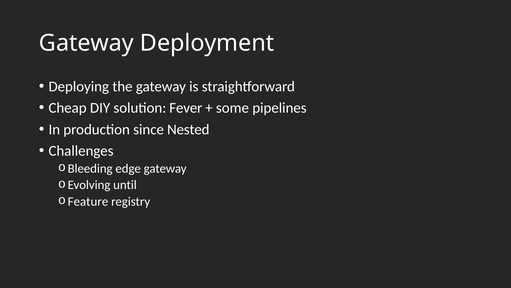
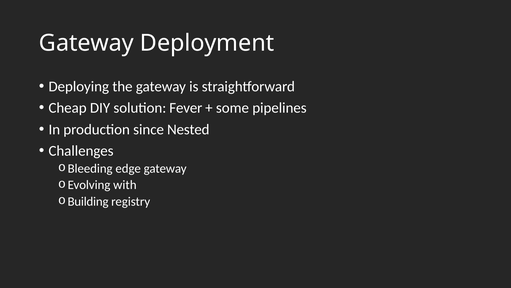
until: until -> with (125, 185)
Feature: Feature -> Building (88, 201)
